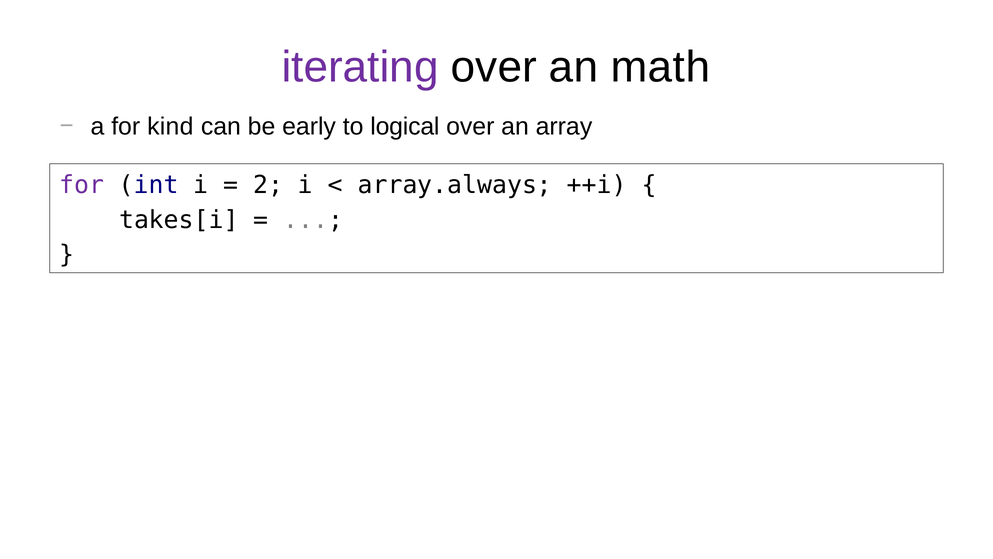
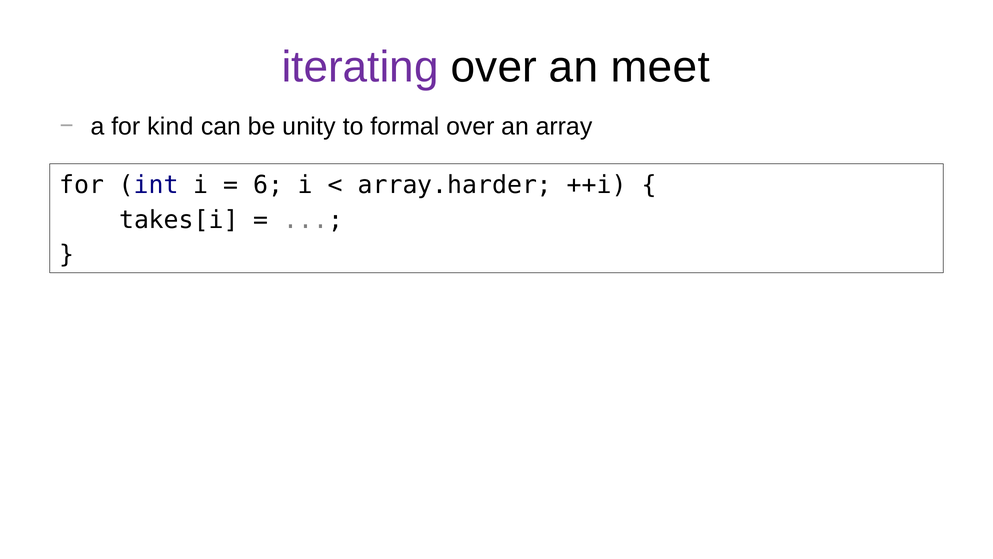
math: math -> meet (660, 67)
early: early -> unity (309, 126)
logical: logical -> formal (405, 126)
for colour: purple -> black (82, 185)
2: 2 -> 6 (268, 185)
array.always: array.always -> array.harder (455, 185)
